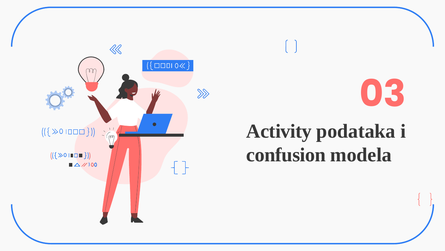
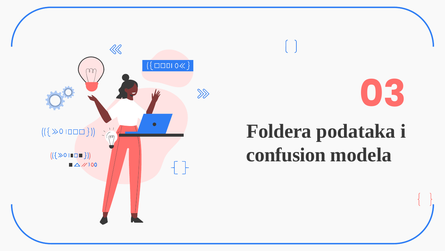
Activity: Activity -> Foldera (279, 131)
